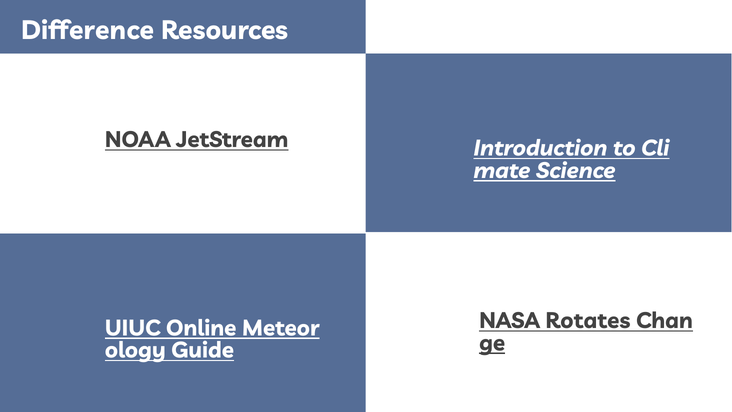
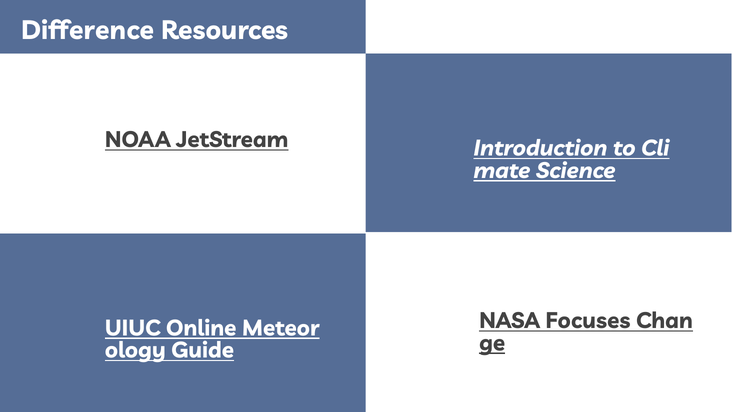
Rotates: Rotates -> Focuses (588, 321)
